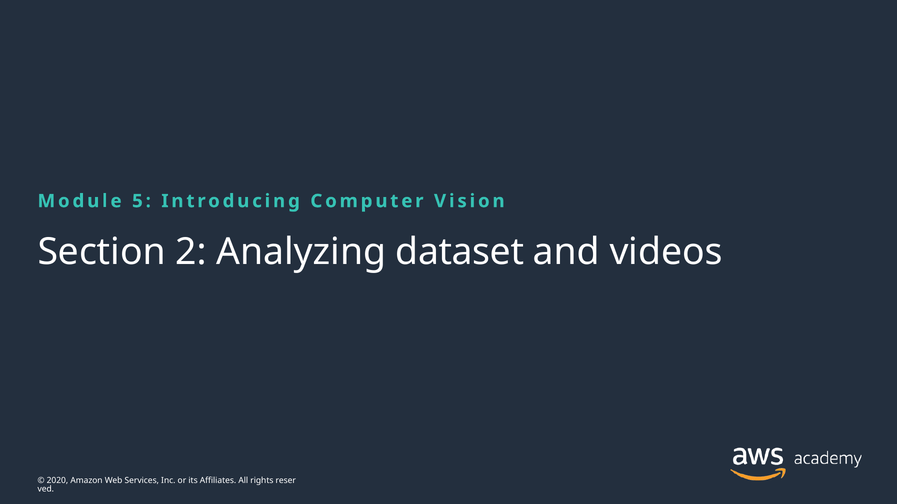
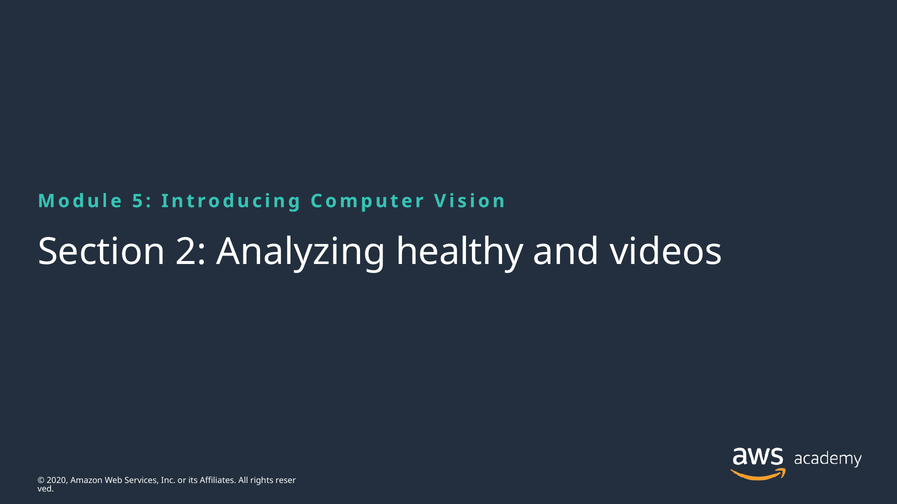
dataset: dataset -> healthy (460, 252)
